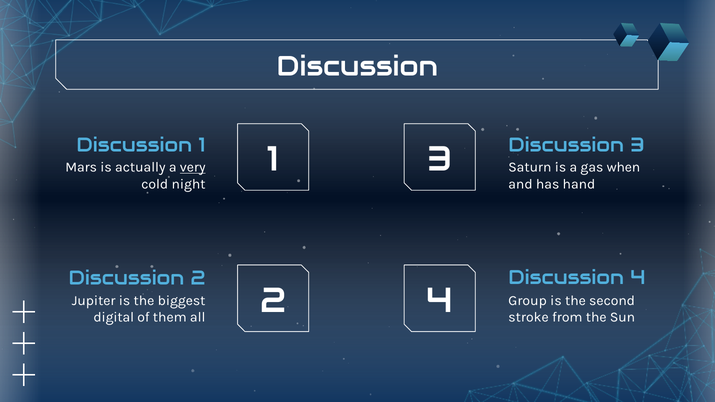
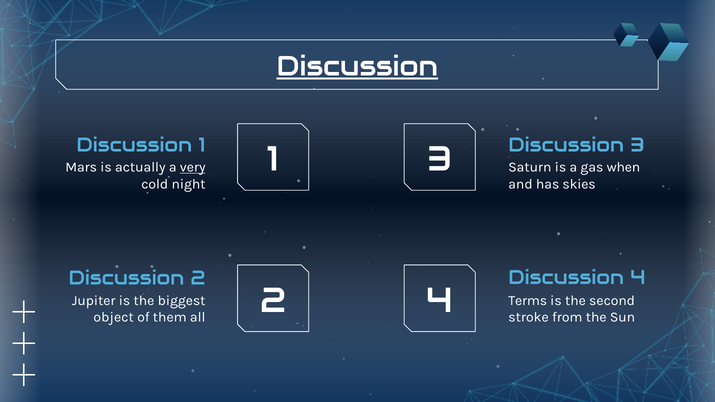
Discussion underline: none -> present (357, 67)
hand: hand -> skies (579, 184)
Group: Group -> Terms (528, 301)
digital: digital -> object (114, 317)
